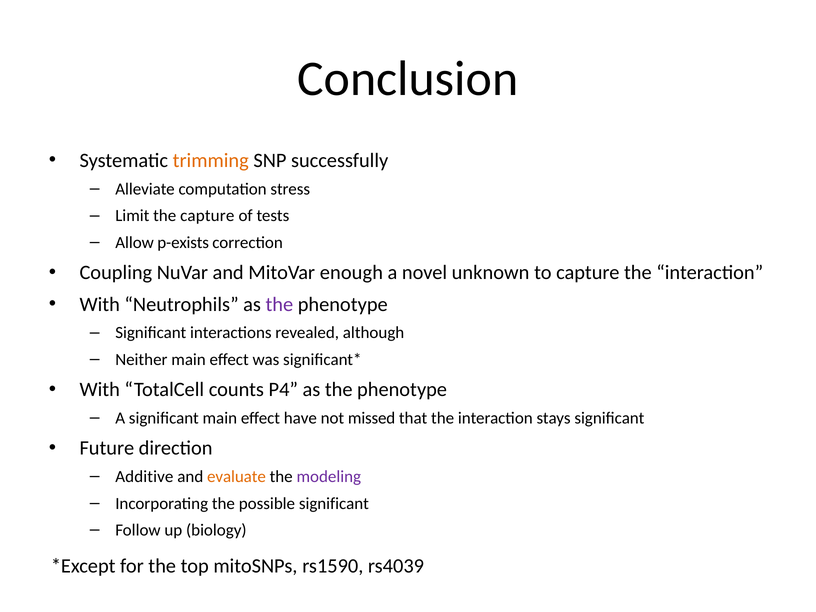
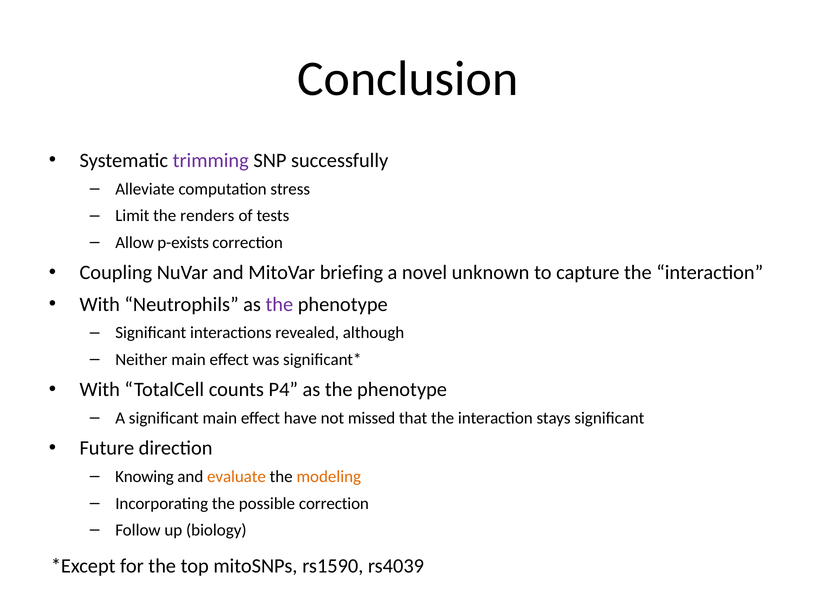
trimming colour: orange -> purple (211, 161)
the capture: capture -> renders (207, 216)
enough: enough -> briefing (351, 273)
Additive: Additive -> Knowing (144, 477)
modeling colour: purple -> orange (329, 477)
possible significant: significant -> correction (334, 503)
